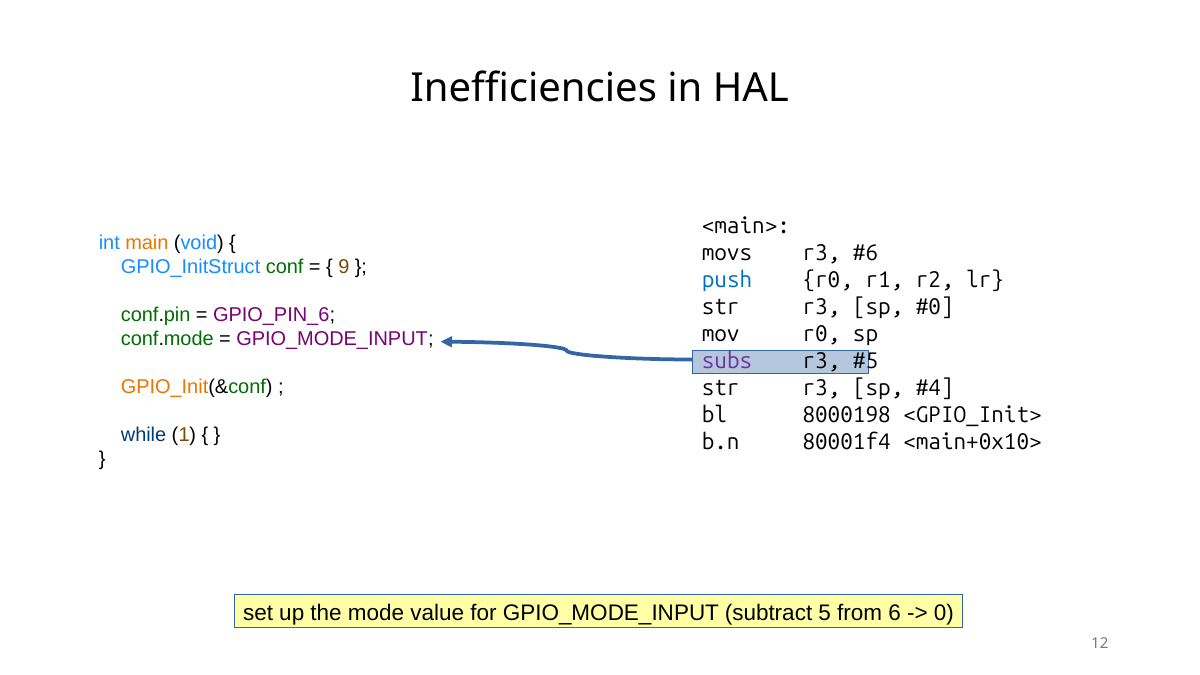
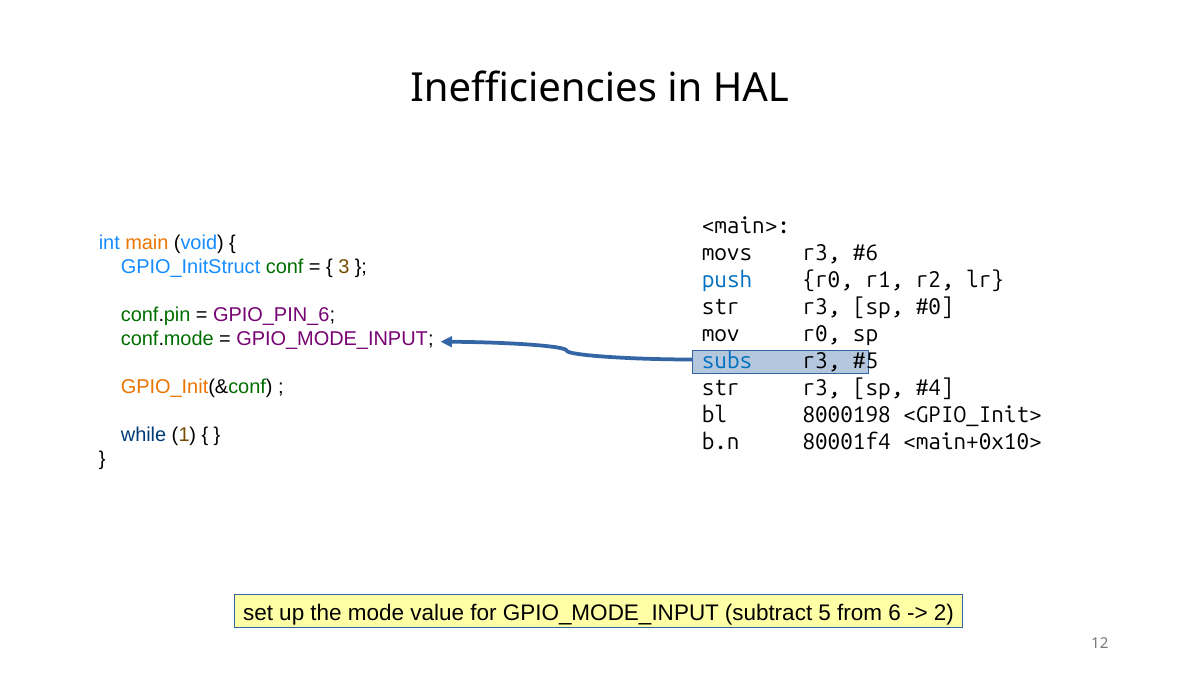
9: 9 -> 3 (344, 267)
subs colour: purple -> blue (727, 362)
0: 0 -> 2 (944, 613)
